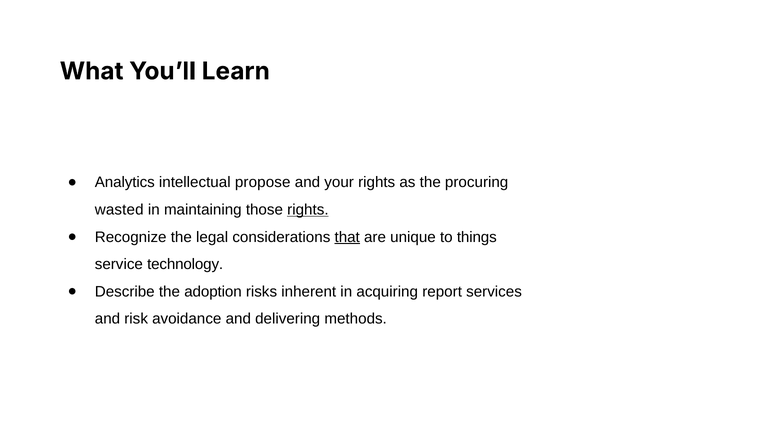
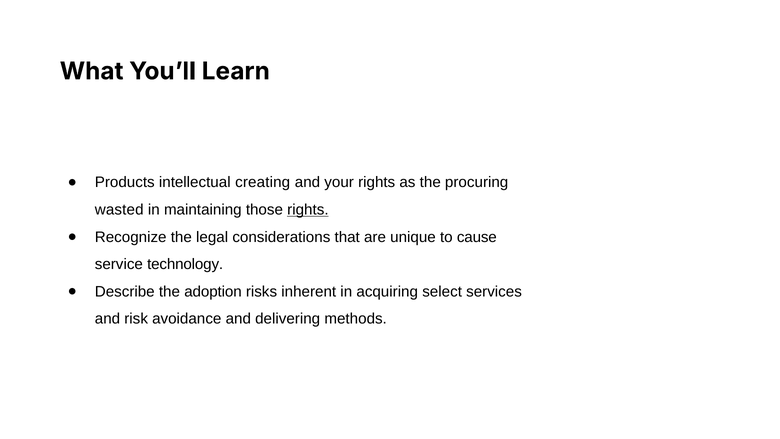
Analytics: Analytics -> Products (125, 182)
propose: propose -> creating (263, 182)
that underline: present -> none (347, 237)
things: things -> cause (477, 237)
report: report -> select (442, 292)
